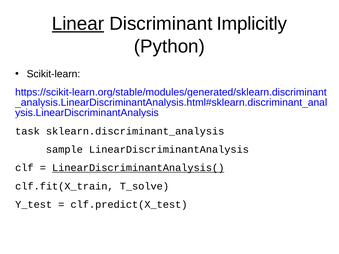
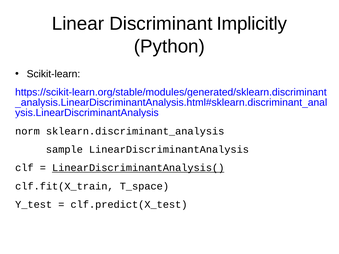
Linear underline: present -> none (78, 24)
task: task -> norm (27, 131)
T_solve: T_solve -> T_space (144, 186)
